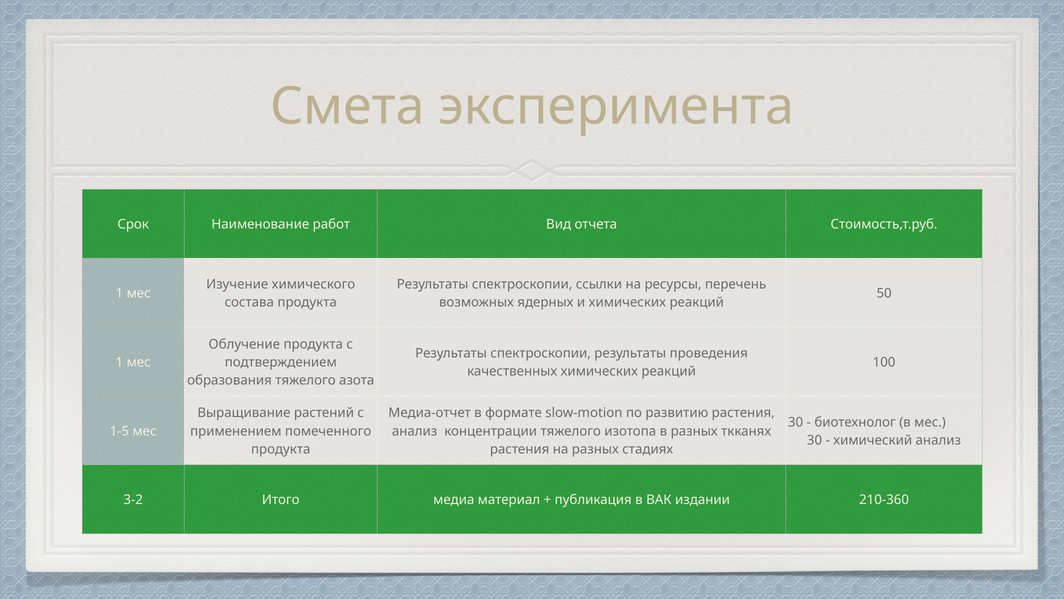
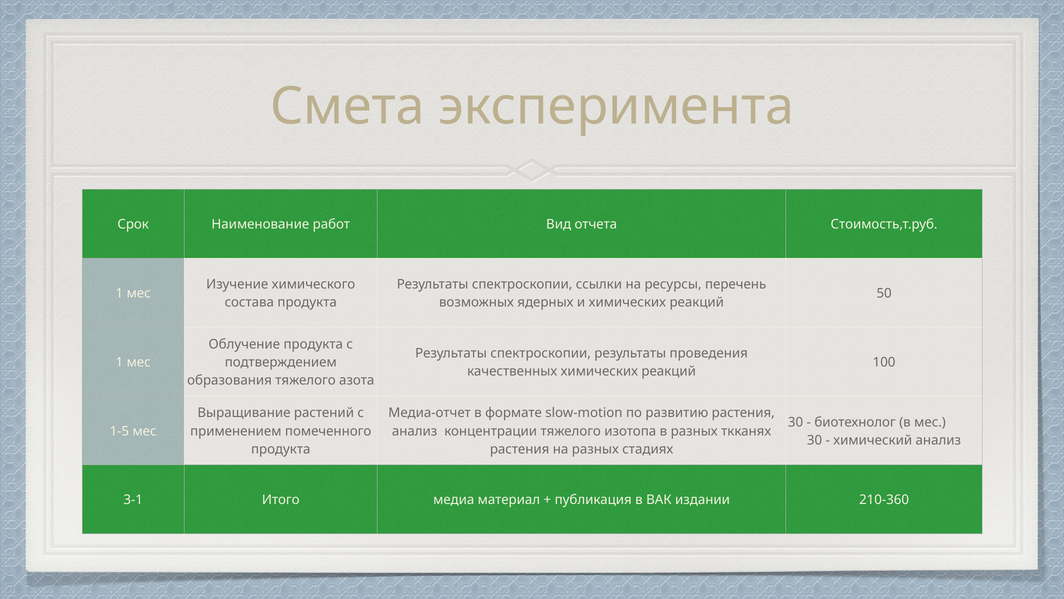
3-2: 3-2 -> 3-1 (133, 500)
